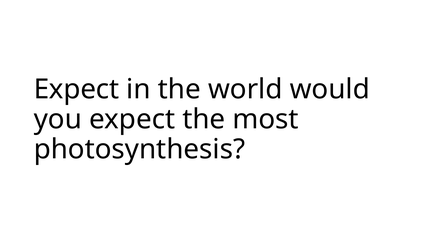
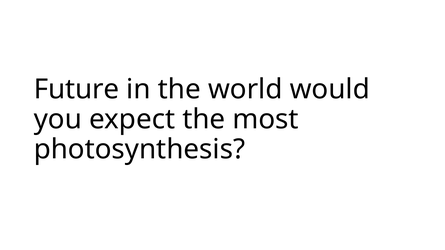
Expect: Expect -> Future (76, 90)
